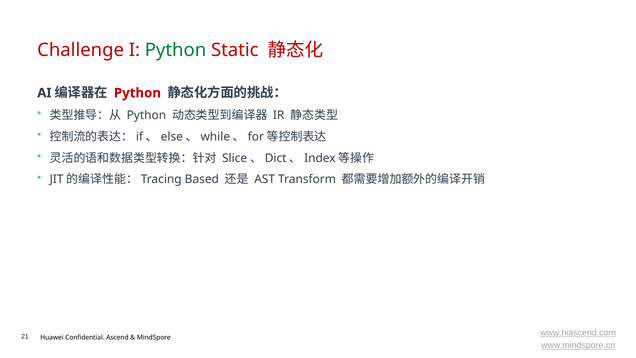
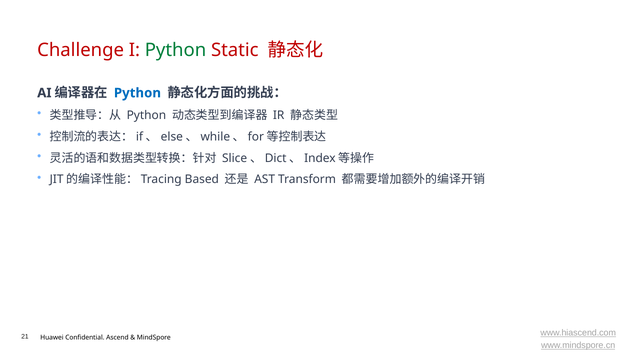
Python colour: red -> blue (137, 93)
